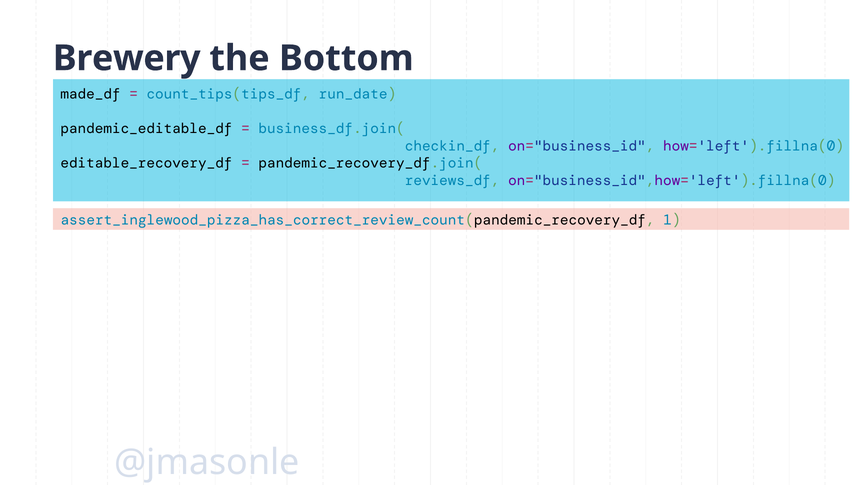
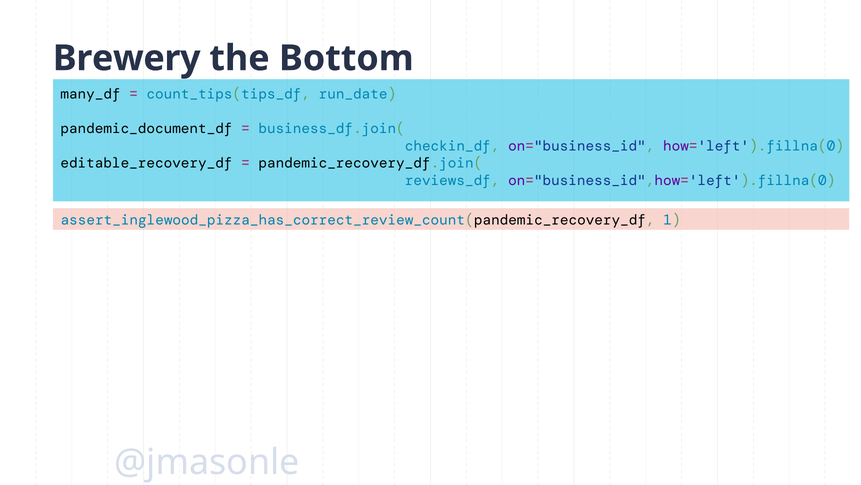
made_df: made_df -> many_df (91, 94)
pandemic_editable_df: pandemic_editable_df -> pandemic_document_df (146, 128)
